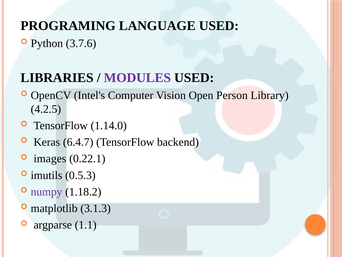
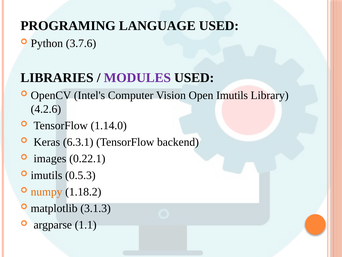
Open Person: Person -> Imutils (232, 95)
4.2.5: 4.2.5 -> 4.2.6 (46, 109)
6.4.7: 6.4.7 -> 6.3.1 (78, 142)
numpy colour: purple -> orange (47, 191)
